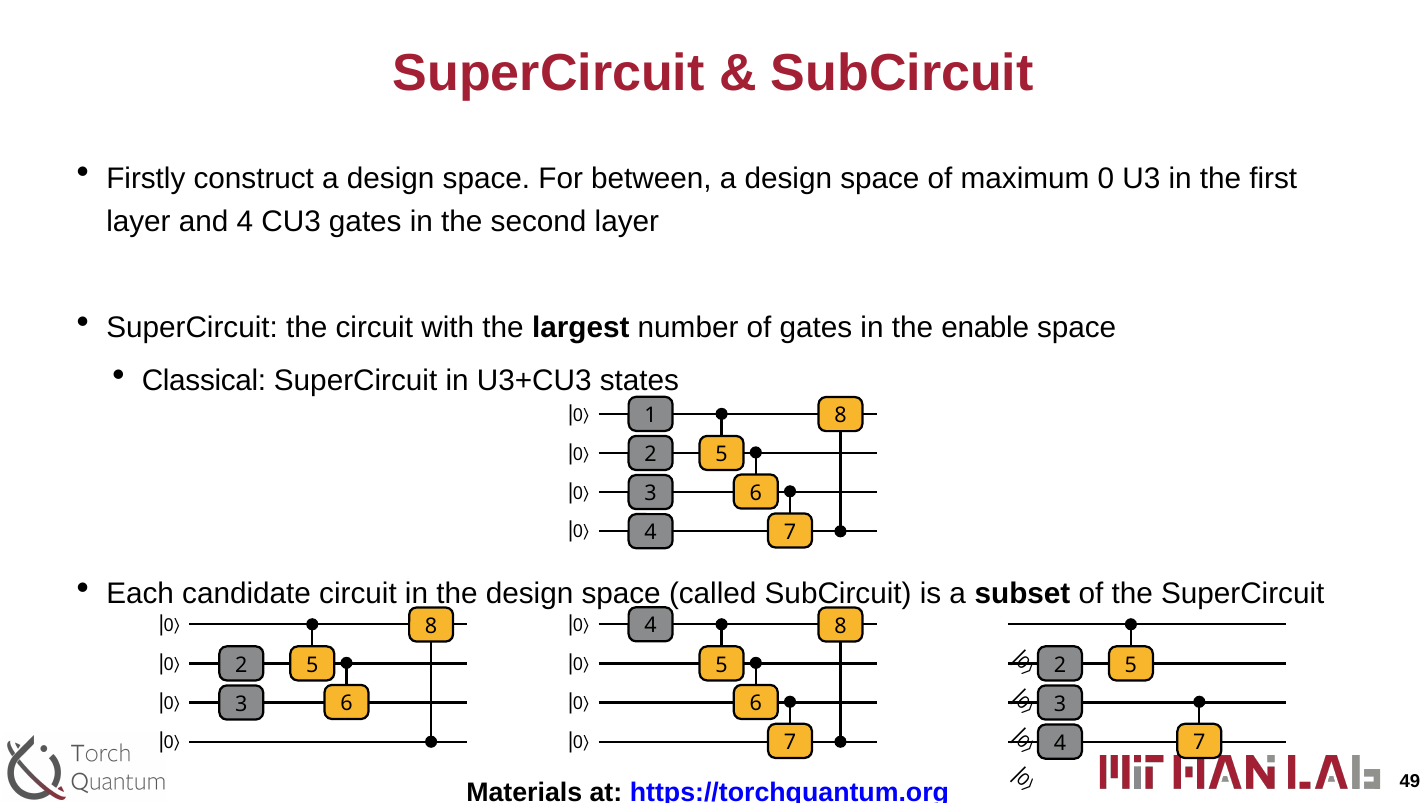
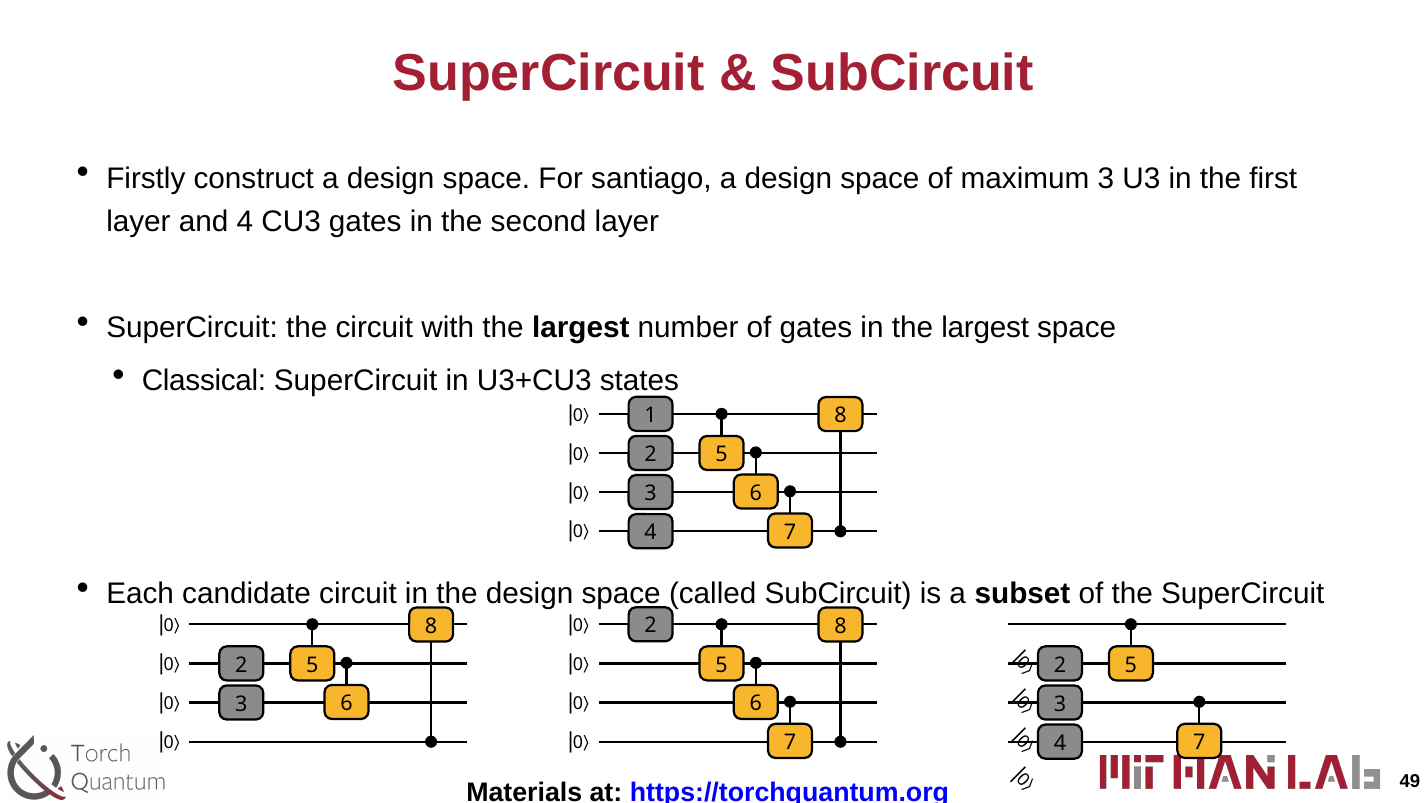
between: between -> santiago (651, 178)
maximum 0: 0 -> 3 (1106, 178)
in the enable: enable -> largest (985, 328)
8 4: 4 -> 2 (651, 626)
